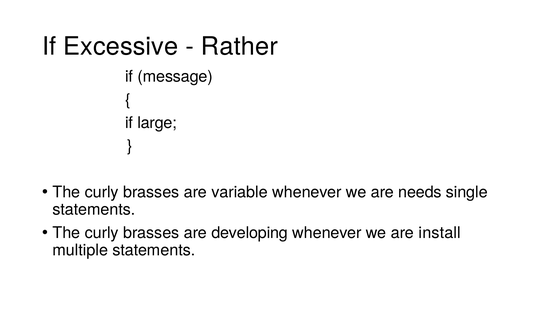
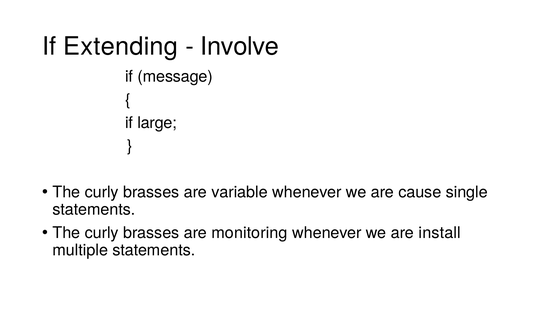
Excessive: Excessive -> Extending (121, 46)
Rather: Rather -> Involve (240, 46)
needs: needs -> cause (420, 192)
developing: developing -> monitoring (249, 233)
